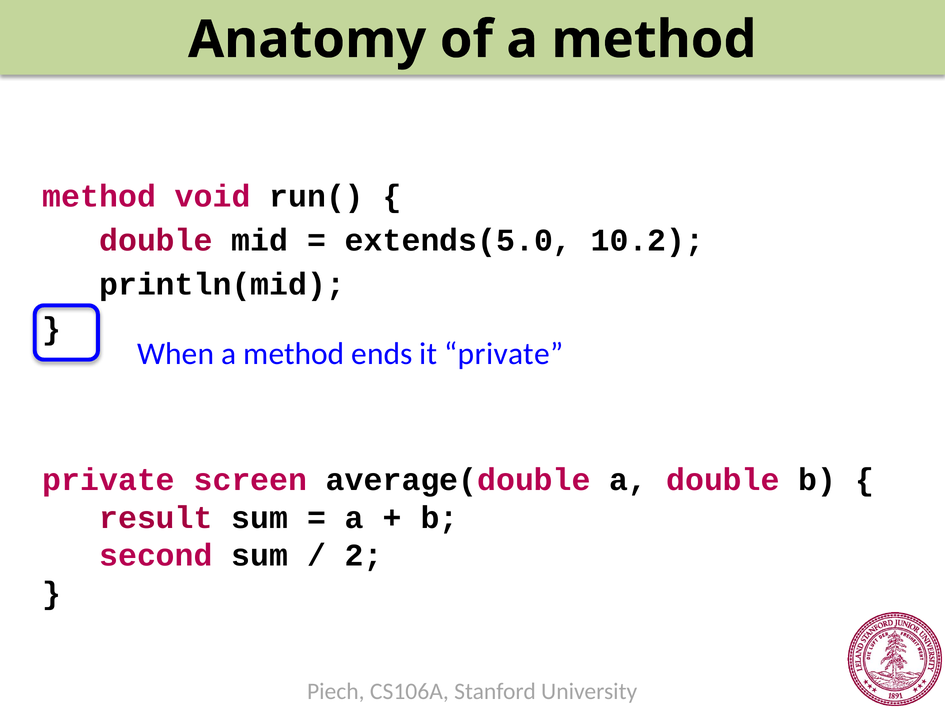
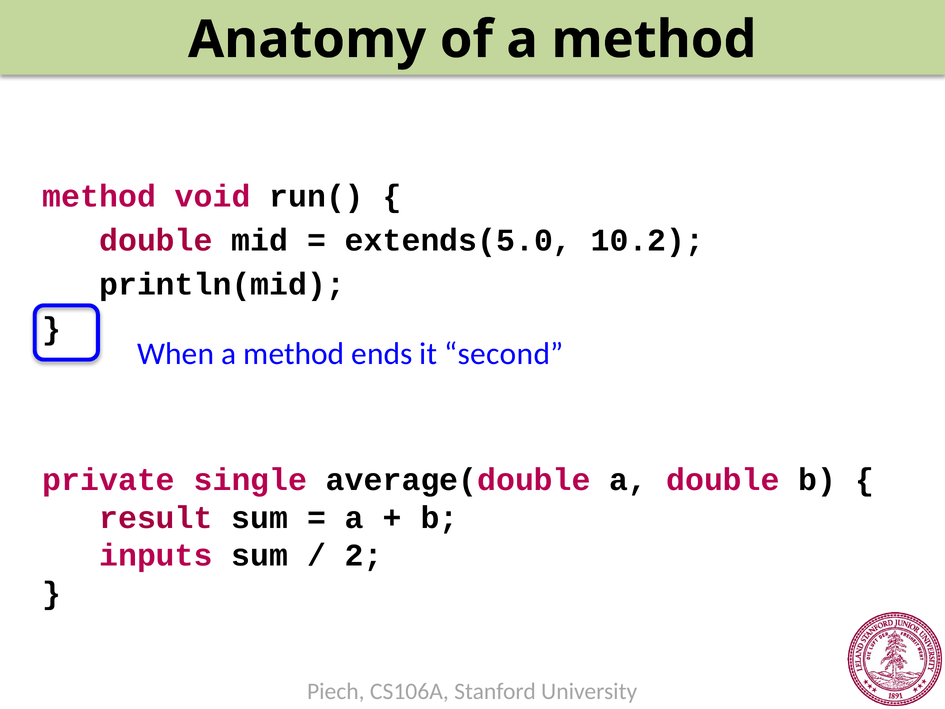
it private: private -> second (504, 354)
screen: screen -> single (250, 480)
second: second -> inputs (156, 555)
